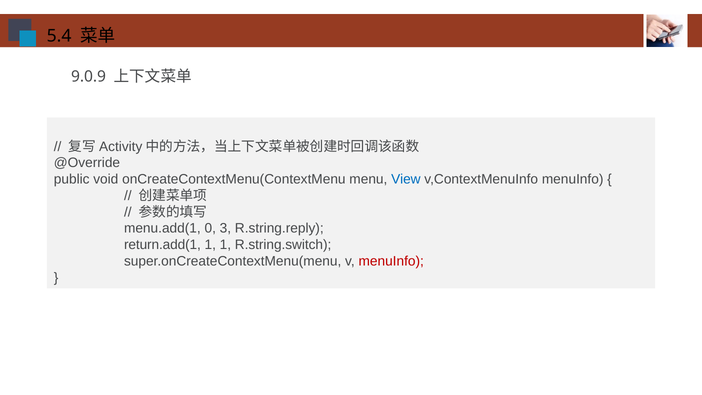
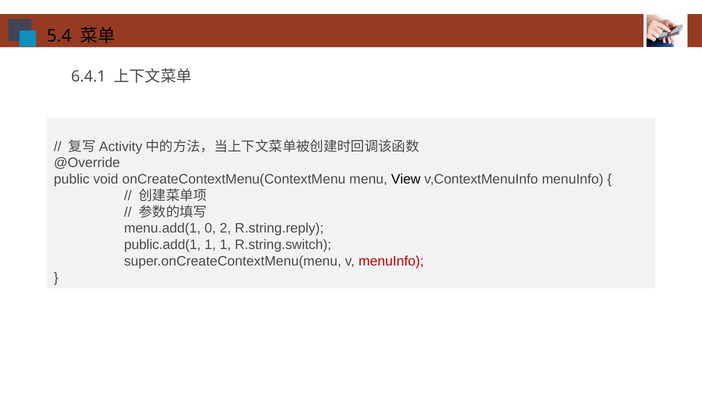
9.0.9: 9.0.9 -> 6.4.1 (89, 77)
View colour: blue -> black (406, 179)
3: 3 -> 2 (225, 228)
return.add(1: return.add(1 -> public.add(1 (162, 245)
